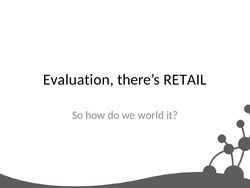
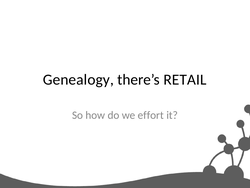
Evaluation: Evaluation -> Genealogy (78, 79)
world: world -> effort (151, 115)
